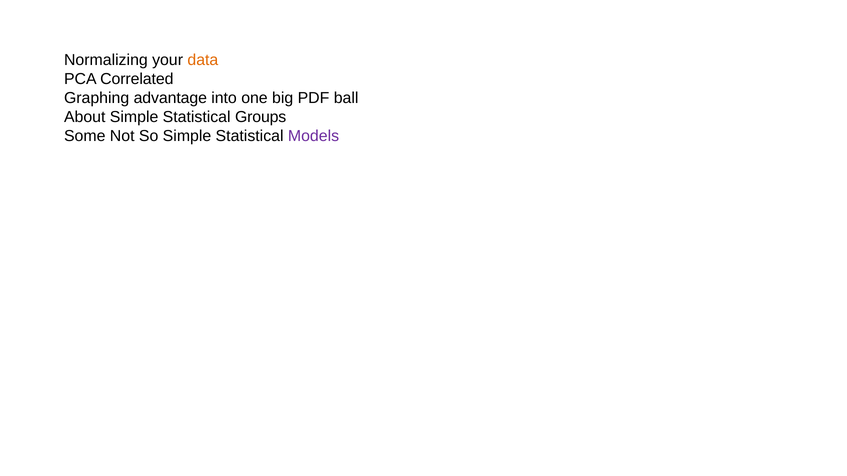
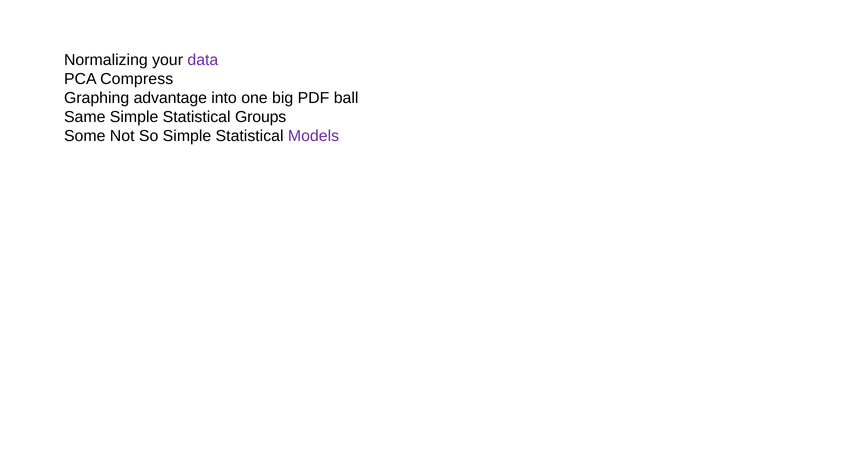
data colour: orange -> purple (203, 60)
Correlated: Correlated -> Compress (137, 79)
About: About -> Same (85, 117)
